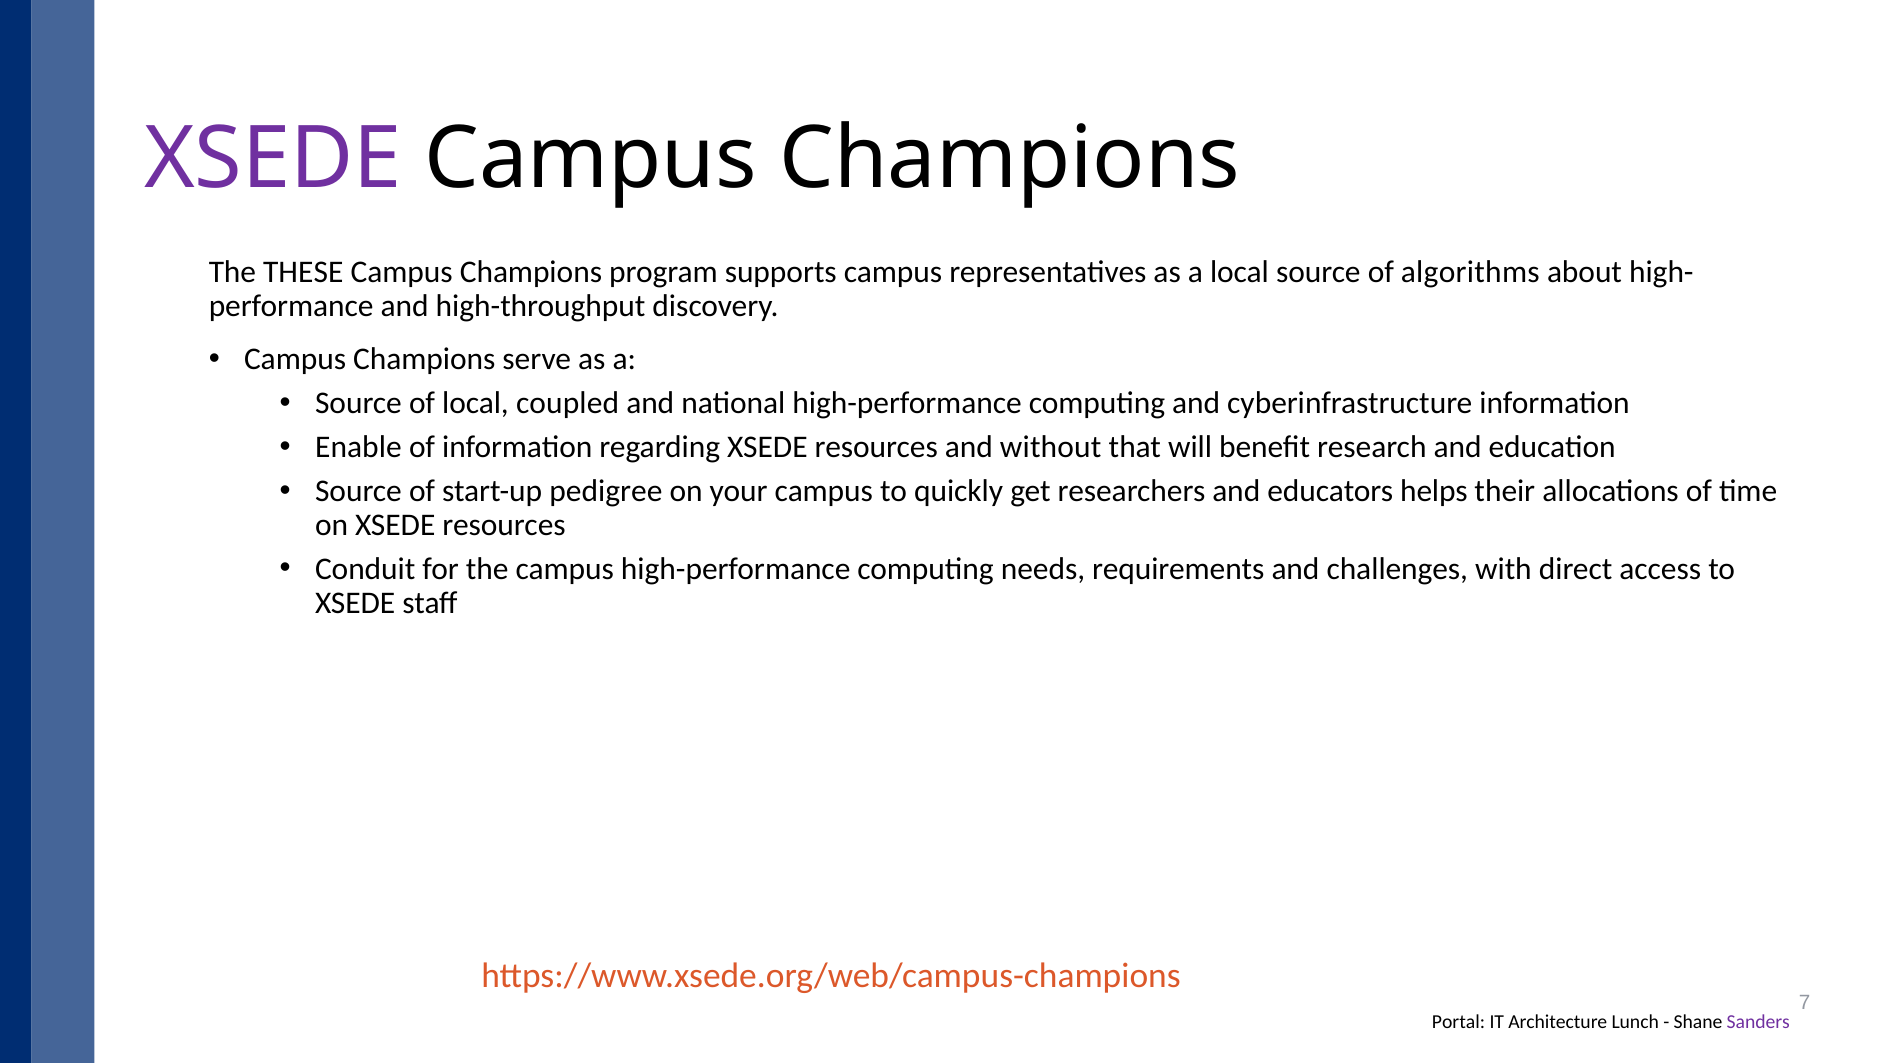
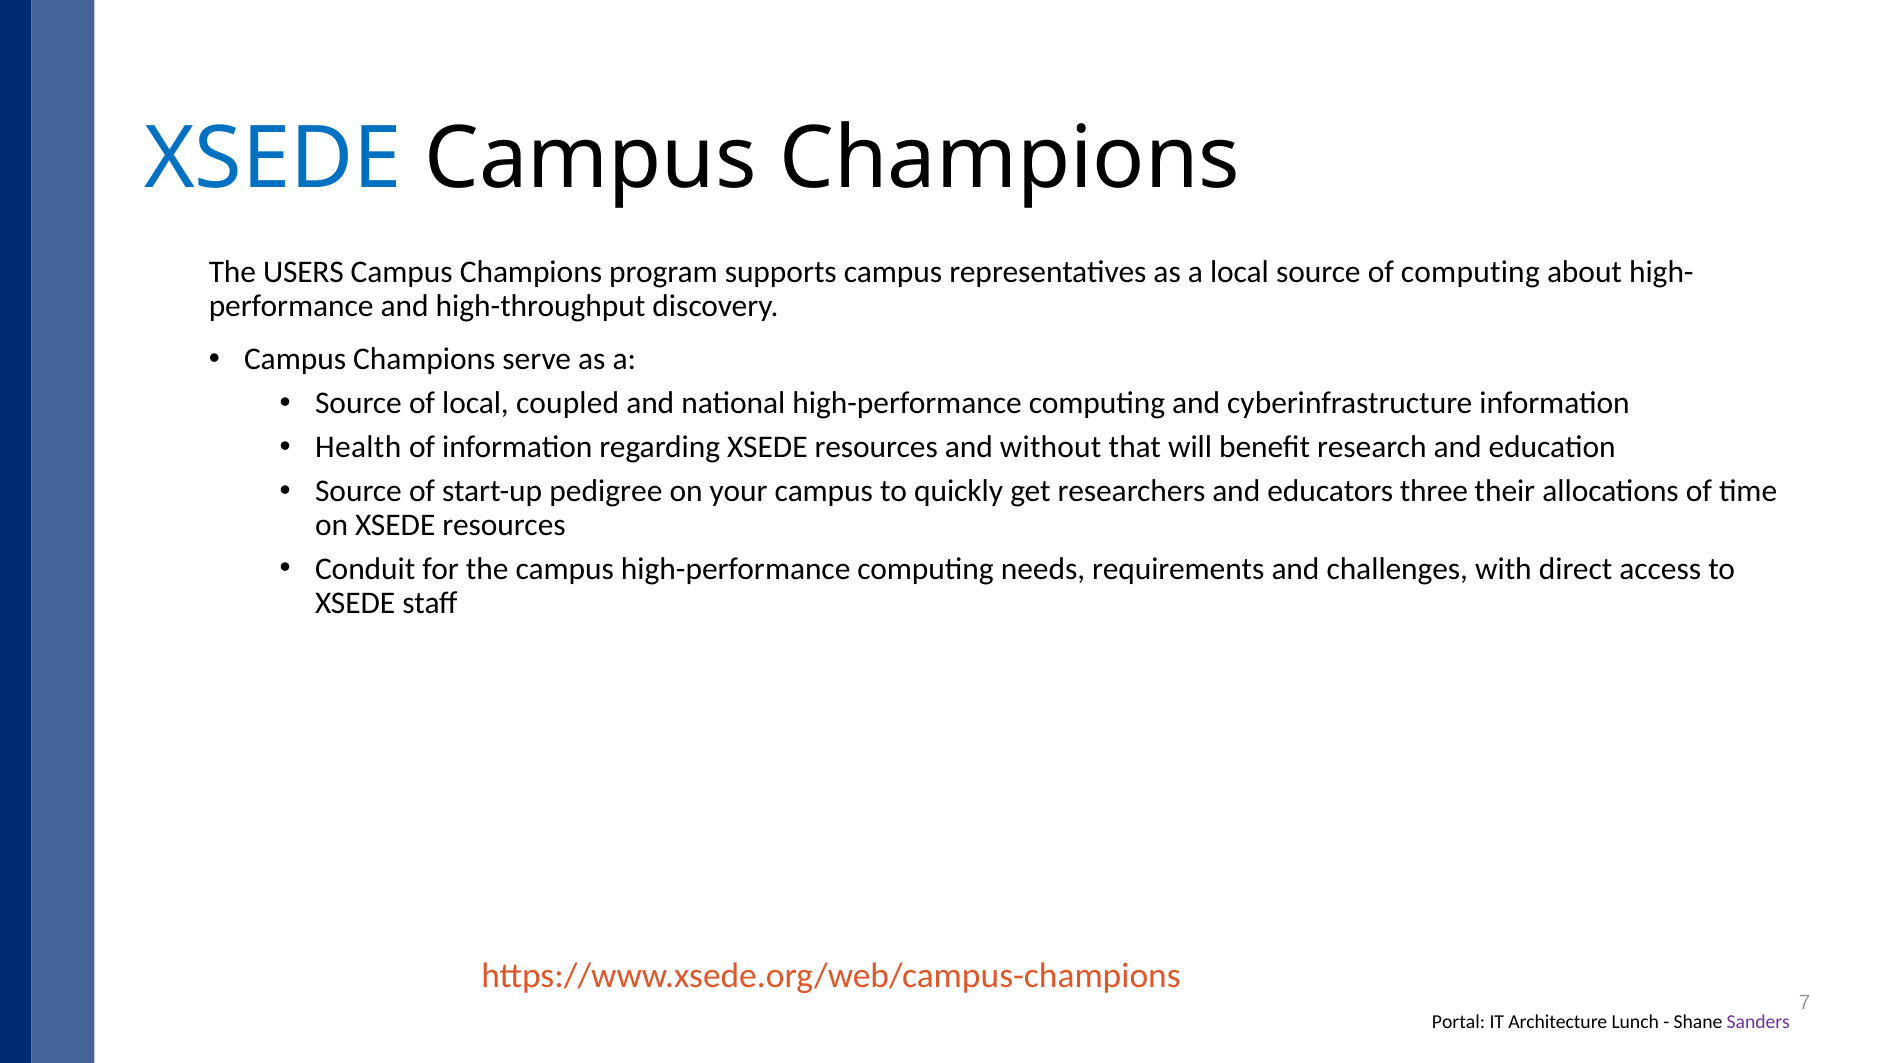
XSEDE colour: purple -> blue (273, 159)
THESE: THESE -> USERS (303, 272)
of algorithms: algorithms -> computing (1470, 272)
Enable: Enable -> Health (358, 447)
helps: helps -> three (1434, 491)
